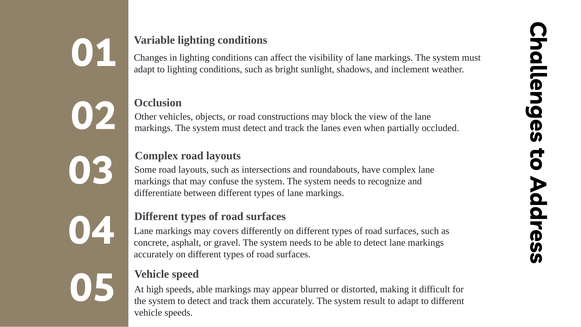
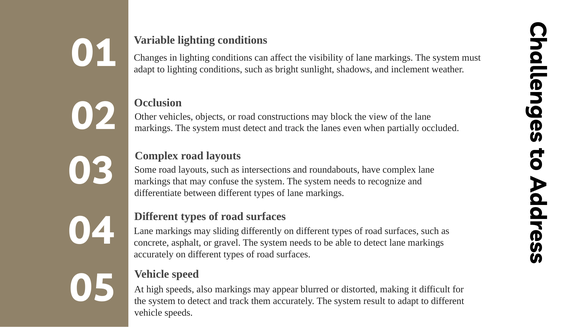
covers: covers -> sliding (226, 231)
speeds able: able -> also (204, 289)
